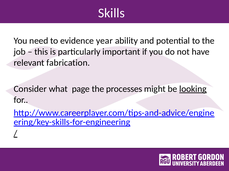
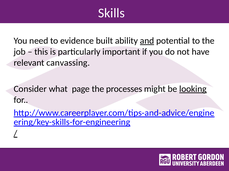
year: year -> built (104, 41)
and underline: none -> present (147, 41)
fabrication: fabrication -> canvassing (68, 63)
